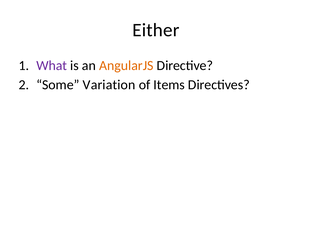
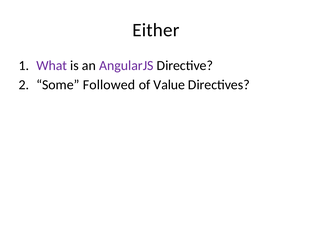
AngularJS colour: orange -> purple (126, 65)
Variation: Variation -> Followed (109, 85)
Items: Items -> Value (169, 85)
